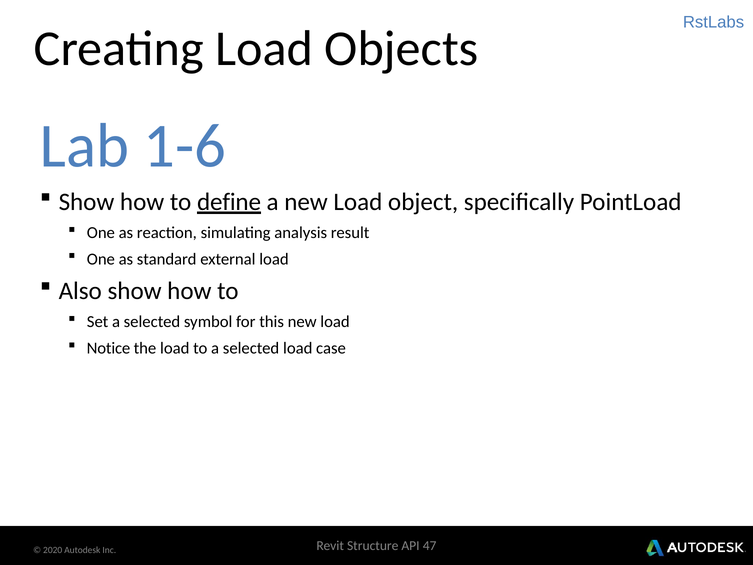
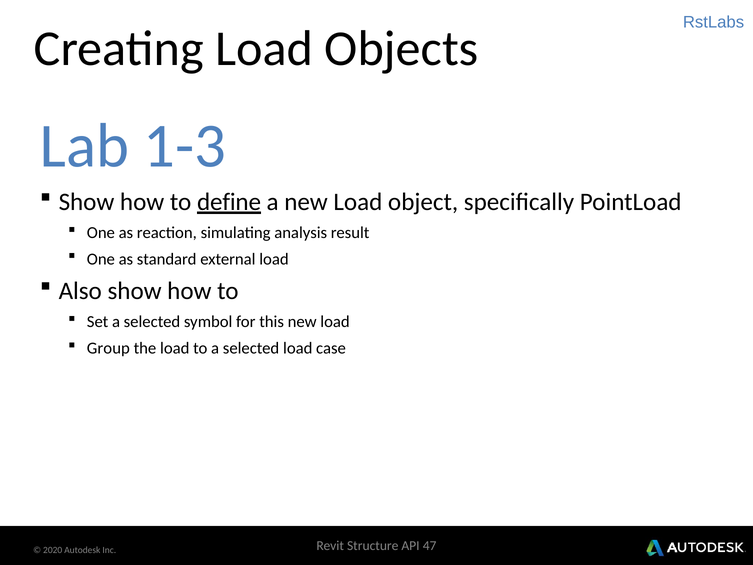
1-6: 1-6 -> 1-3 (185, 146)
Notice: Notice -> Group (108, 348)
